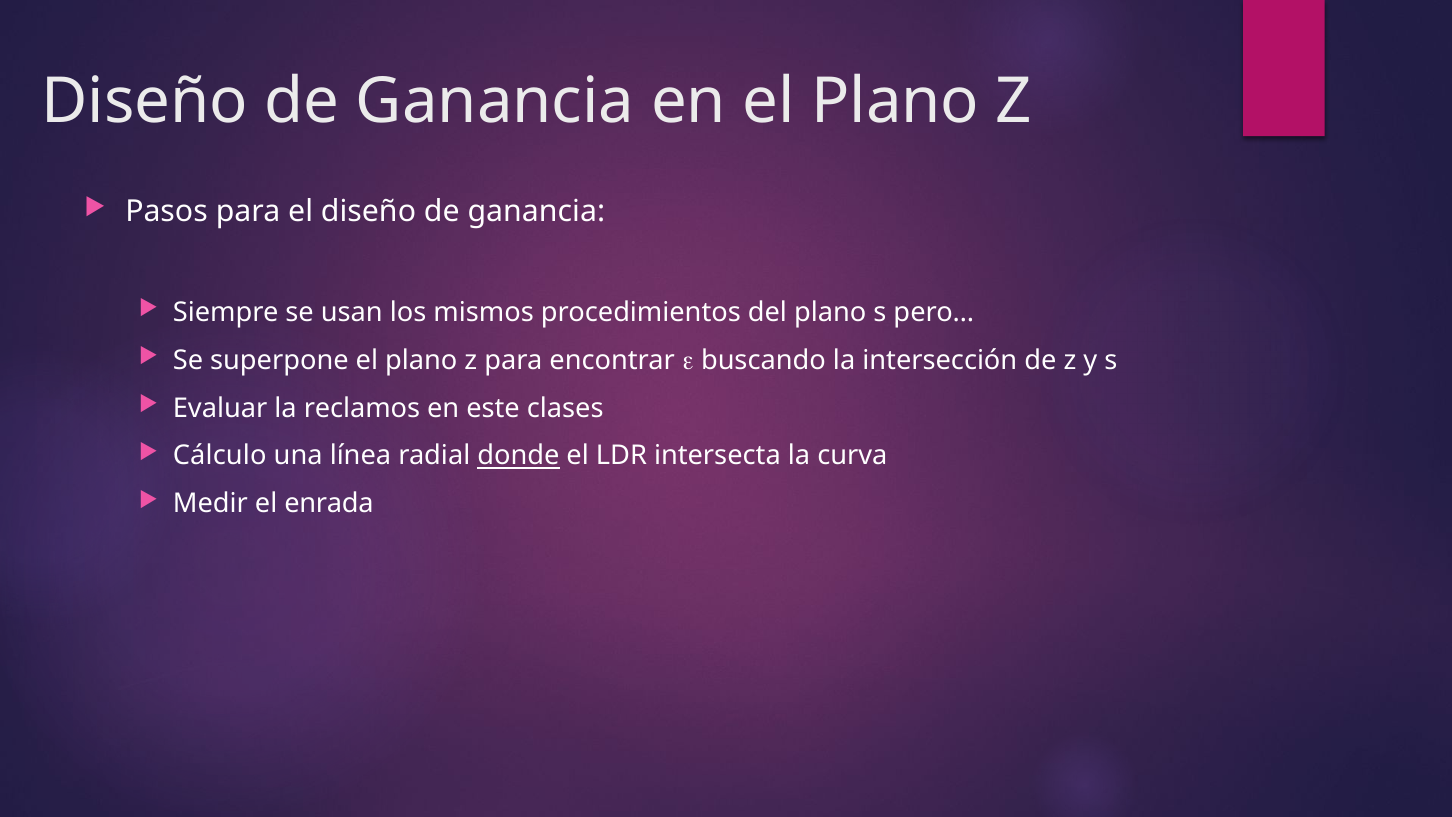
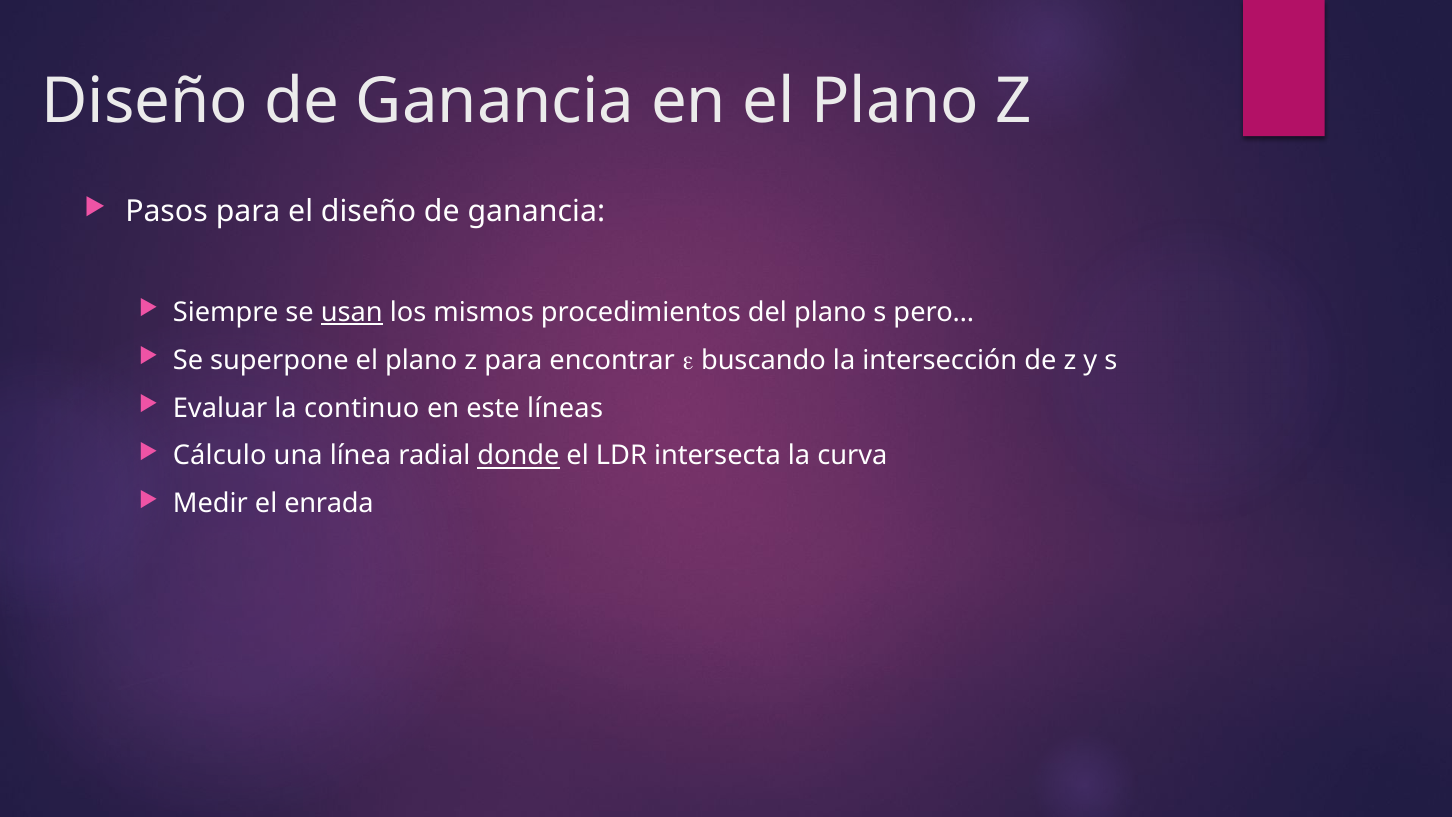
usan underline: none -> present (352, 312)
reclamos: reclamos -> continuo (362, 408)
clases: clases -> líneas (565, 408)
